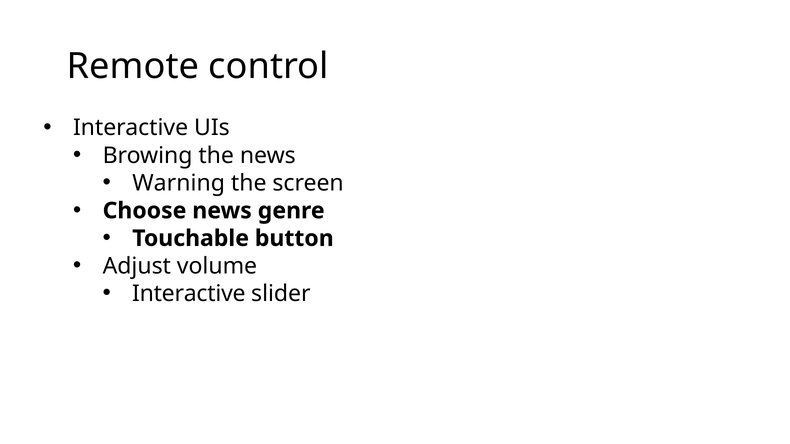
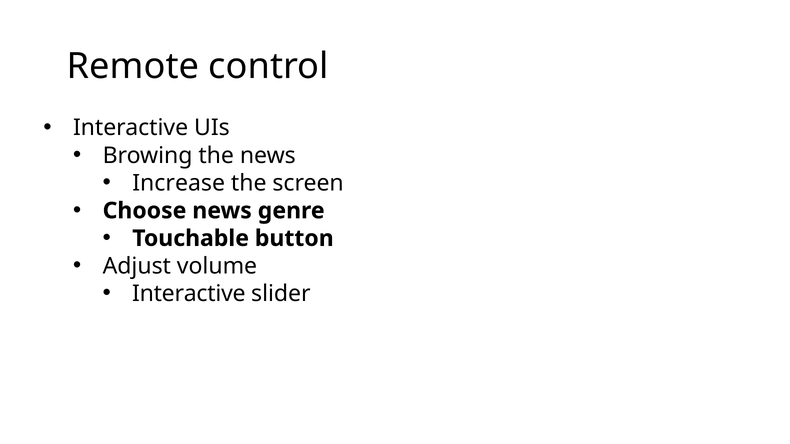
Warning: Warning -> Increase (179, 183)
